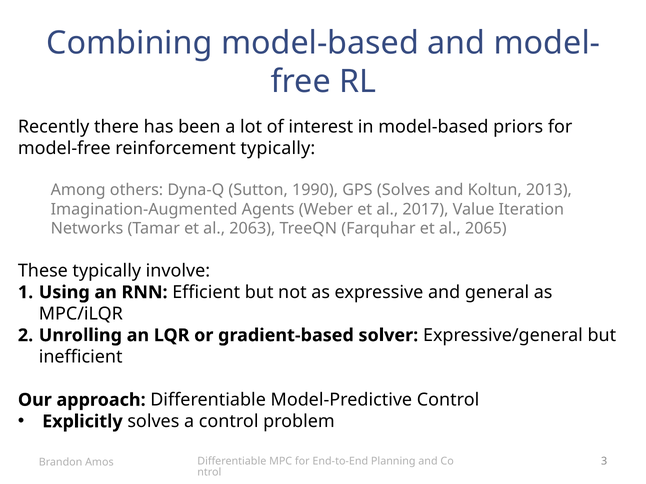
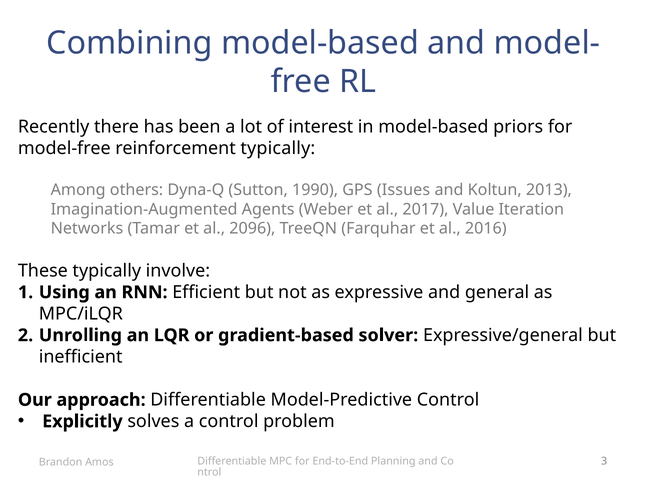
GPS Solves: Solves -> Issues (404, 190)
2063: 2063 -> 2096 (252, 229)
2065: 2065 -> 2016 (486, 229)
